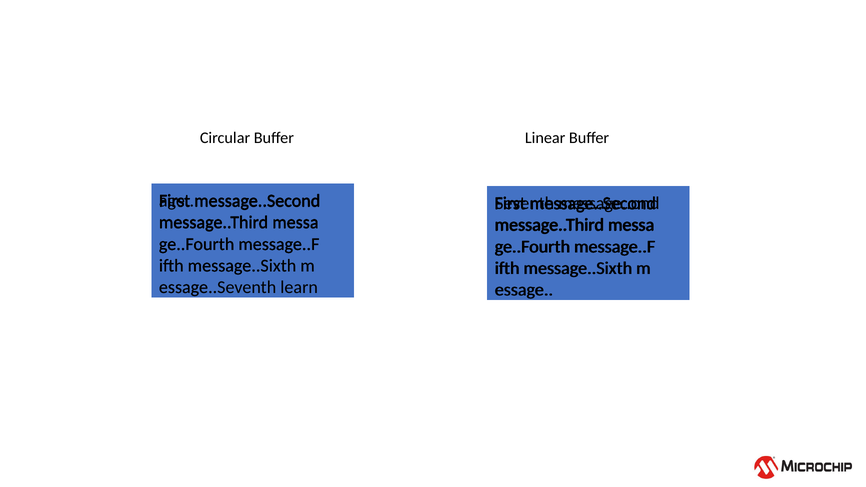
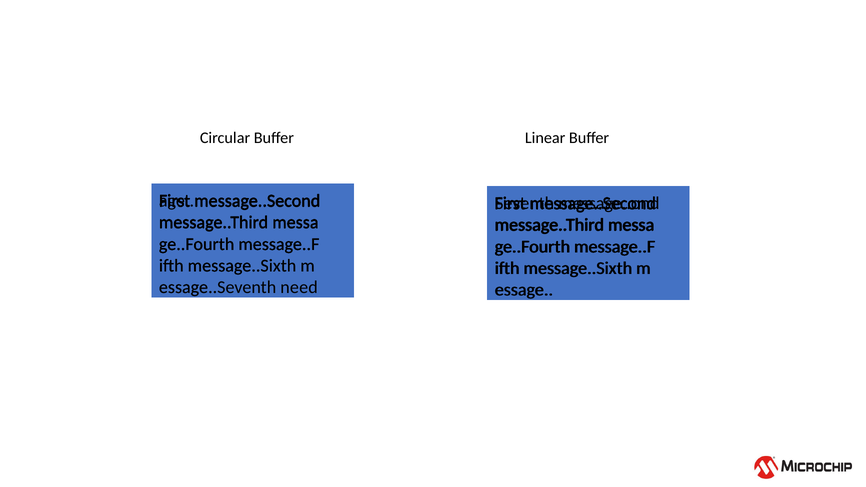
learn: learn -> need (299, 288)
